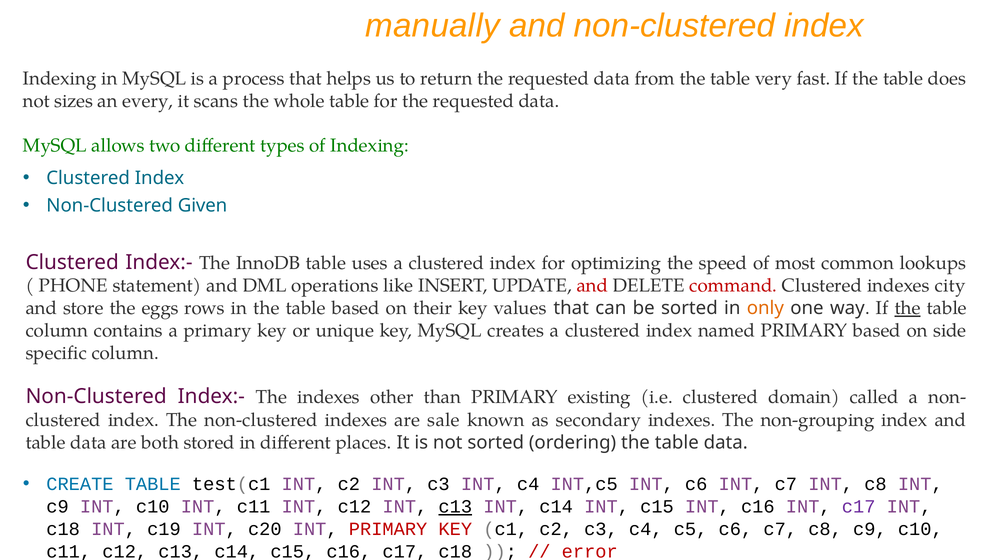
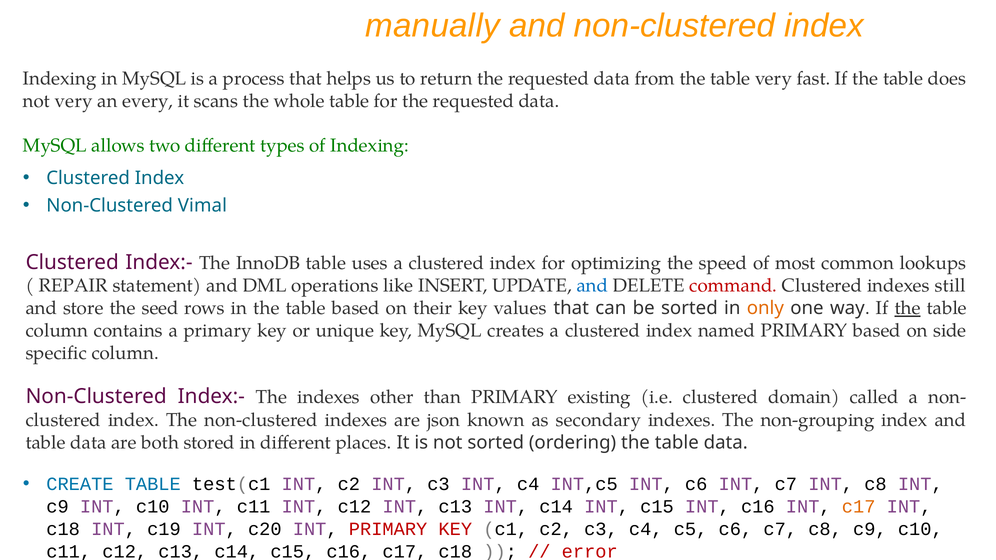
not sizes: sizes -> very (74, 101)
Given: Given -> Vimal (202, 206)
PHONE: PHONE -> REPAIR (73, 286)
and colour: red -> blue (592, 286)
city: city -> still (950, 286)
eggs: eggs -> seed (160, 308)
sale: sale -> json (444, 420)
c13 underline: present -> none (455, 507)
c17 colour: purple -> orange (859, 507)
